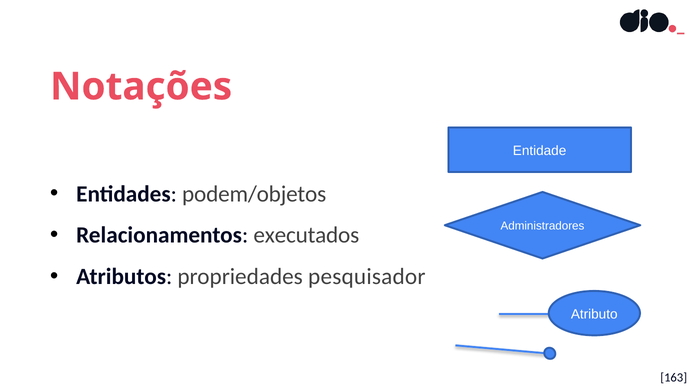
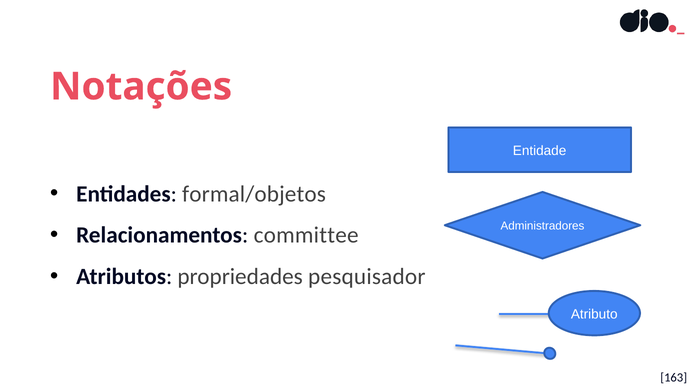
podem/objetos: podem/objetos -> formal/objetos (254, 194)
executados: executados -> committee (306, 235)
